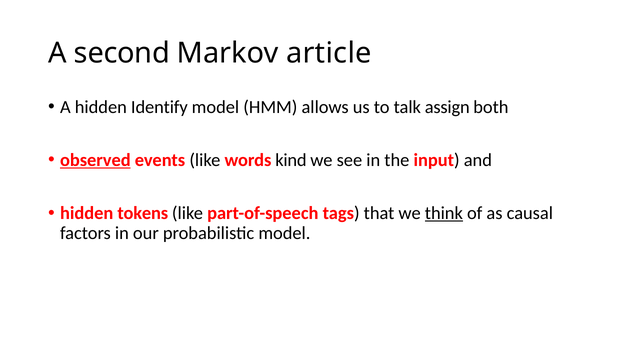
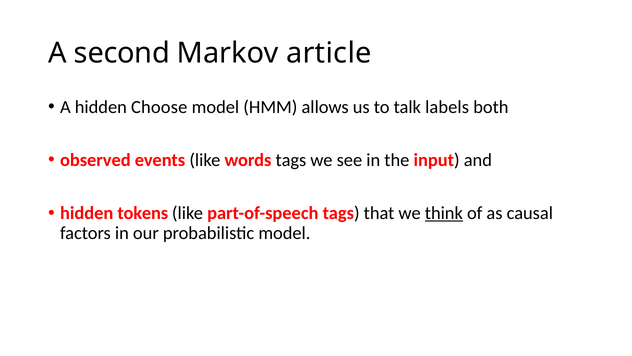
Identify: Identify -> Choose (159, 107)
assign: assign -> labels (447, 107)
observed underline: present -> none (95, 160)
words kind: kind -> tags (291, 160)
